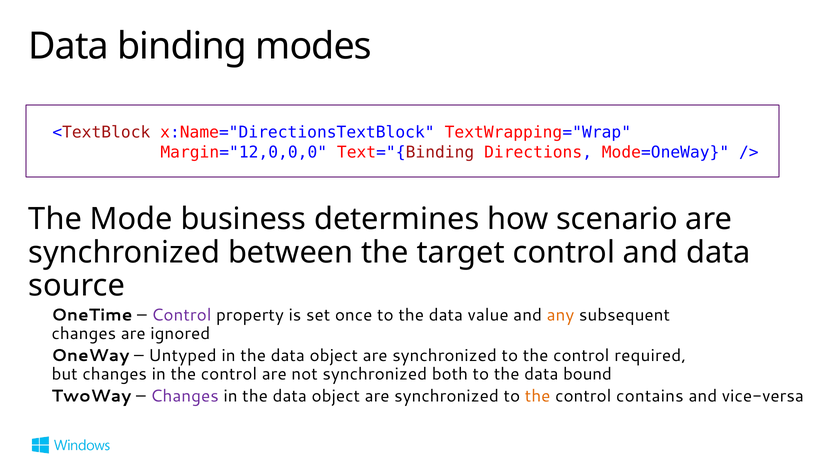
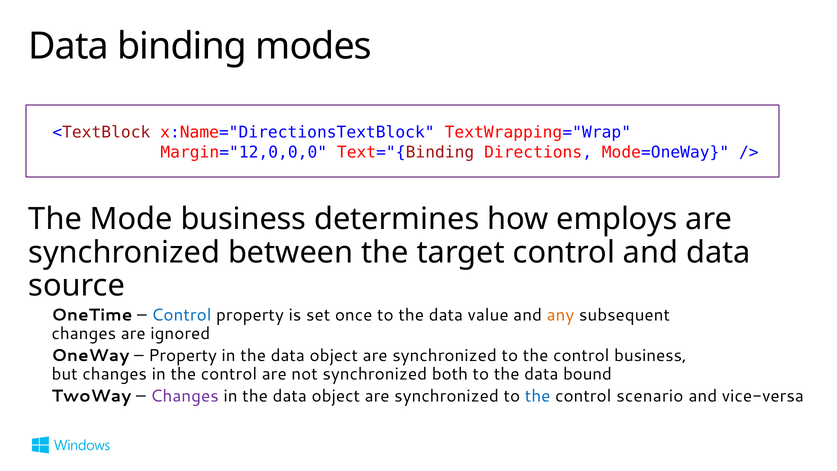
scenario: scenario -> employs (617, 219)
Control colour: purple -> blue (181, 315)
Untyped: Untyped -> Property (183, 355)
control required: required -> business (650, 355)
the colour: orange -> blue (538, 396)
contains: contains -> scenario (650, 396)
